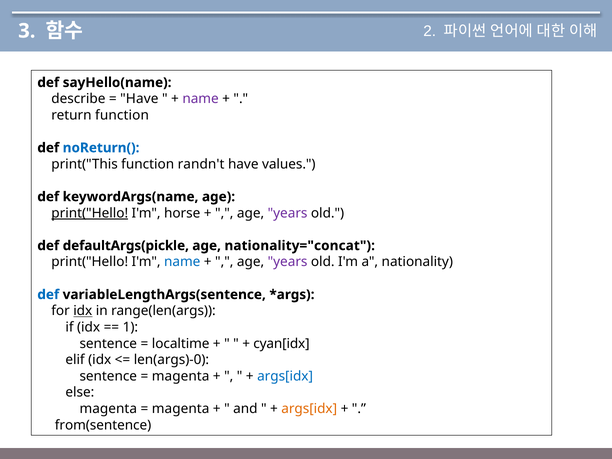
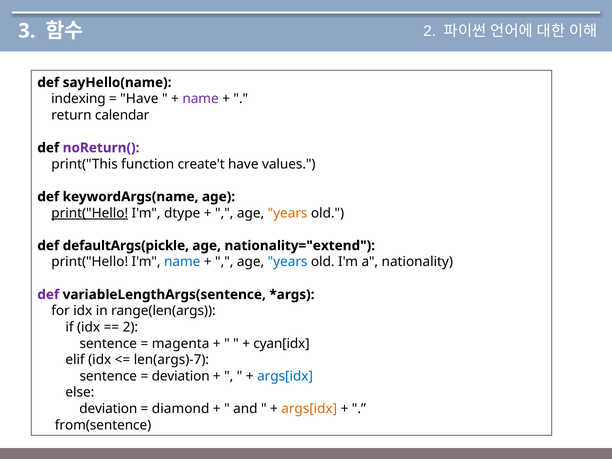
describe: describe -> indexing (78, 99)
return function: function -> calendar (122, 115)
noReturn( colour: blue -> purple (101, 148)
randn't: randn't -> create't (201, 164)
horse: horse -> dtype (182, 213)
years colour: purple -> orange (288, 213)
nationality="concat: nationality="concat -> nationality="extend (300, 246)
years colour: purple -> blue (288, 262)
def colour: blue -> purple (48, 295)
idx underline: present -> none (83, 311)
1: 1 -> 2 (130, 327)
localtime: localtime -> magenta (181, 344)
len(args)-0: len(args)-0 -> len(args)-7 (171, 360)
magenta: magenta -> deviation (181, 376)
magenta: magenta -> deviation (108, 409)
magenta: magenta -> diamond (181, 409)
